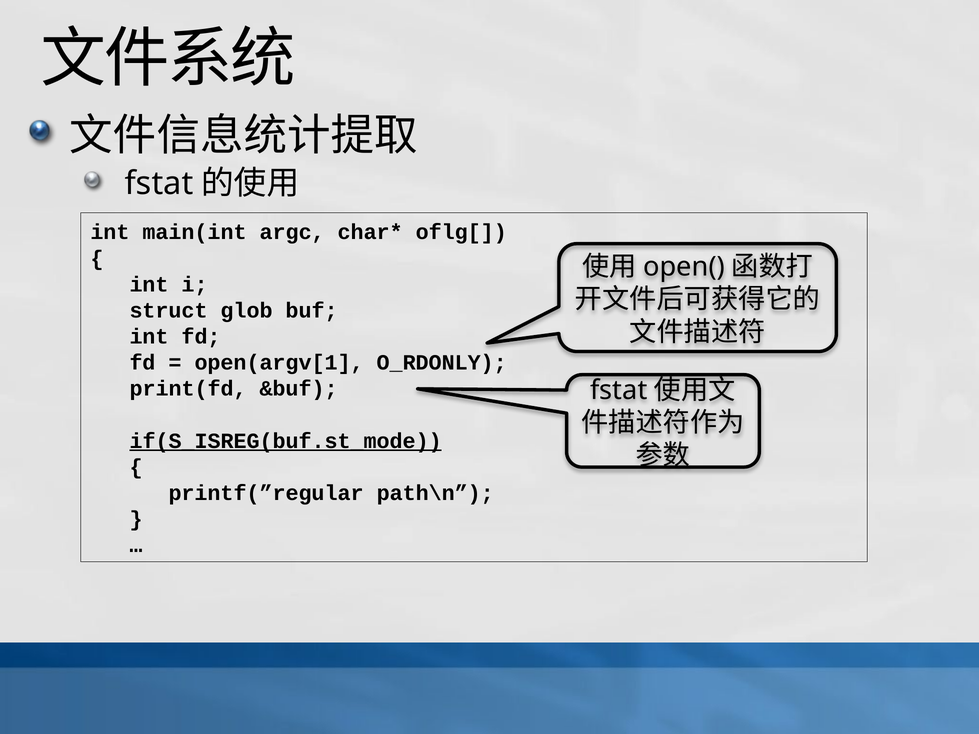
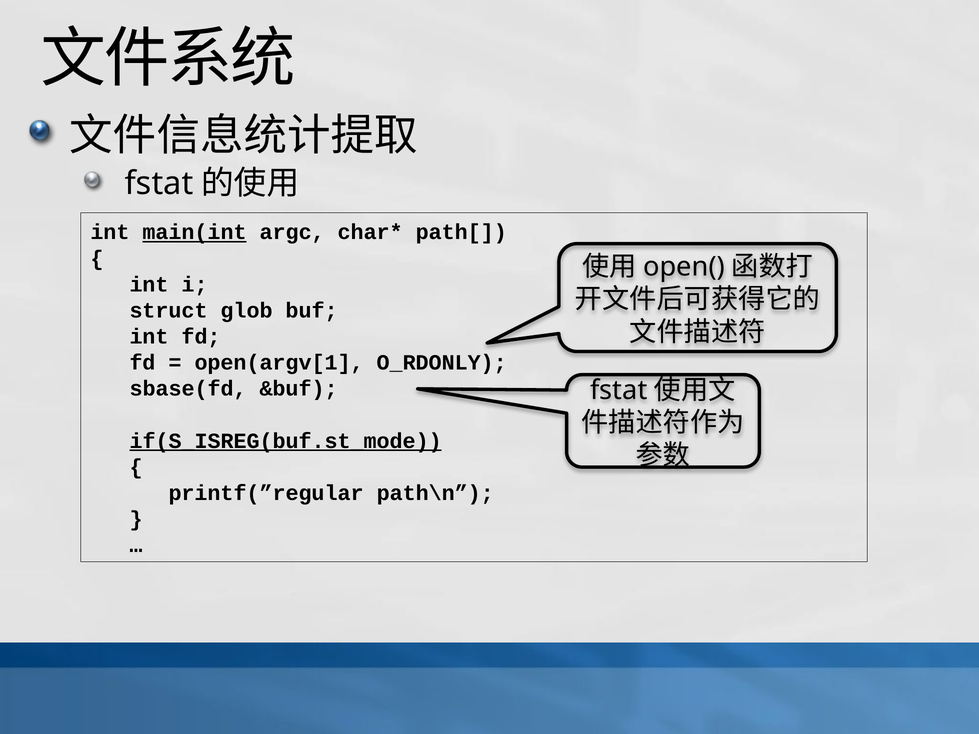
main(int underline: none -> present (195, 232)
oflg[: oflg[ -> path[ (461, 232)
print(fd: print(fd -> sbase(fd (188, 389)
